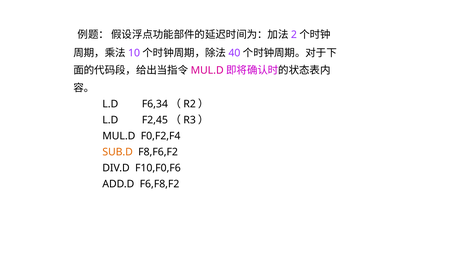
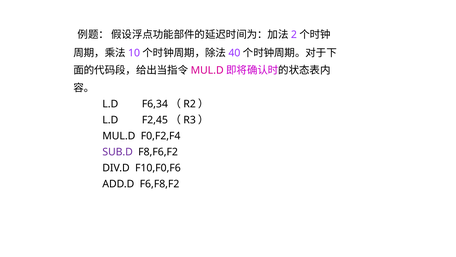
SUB.D colour: orange -> purple (118, 152)
